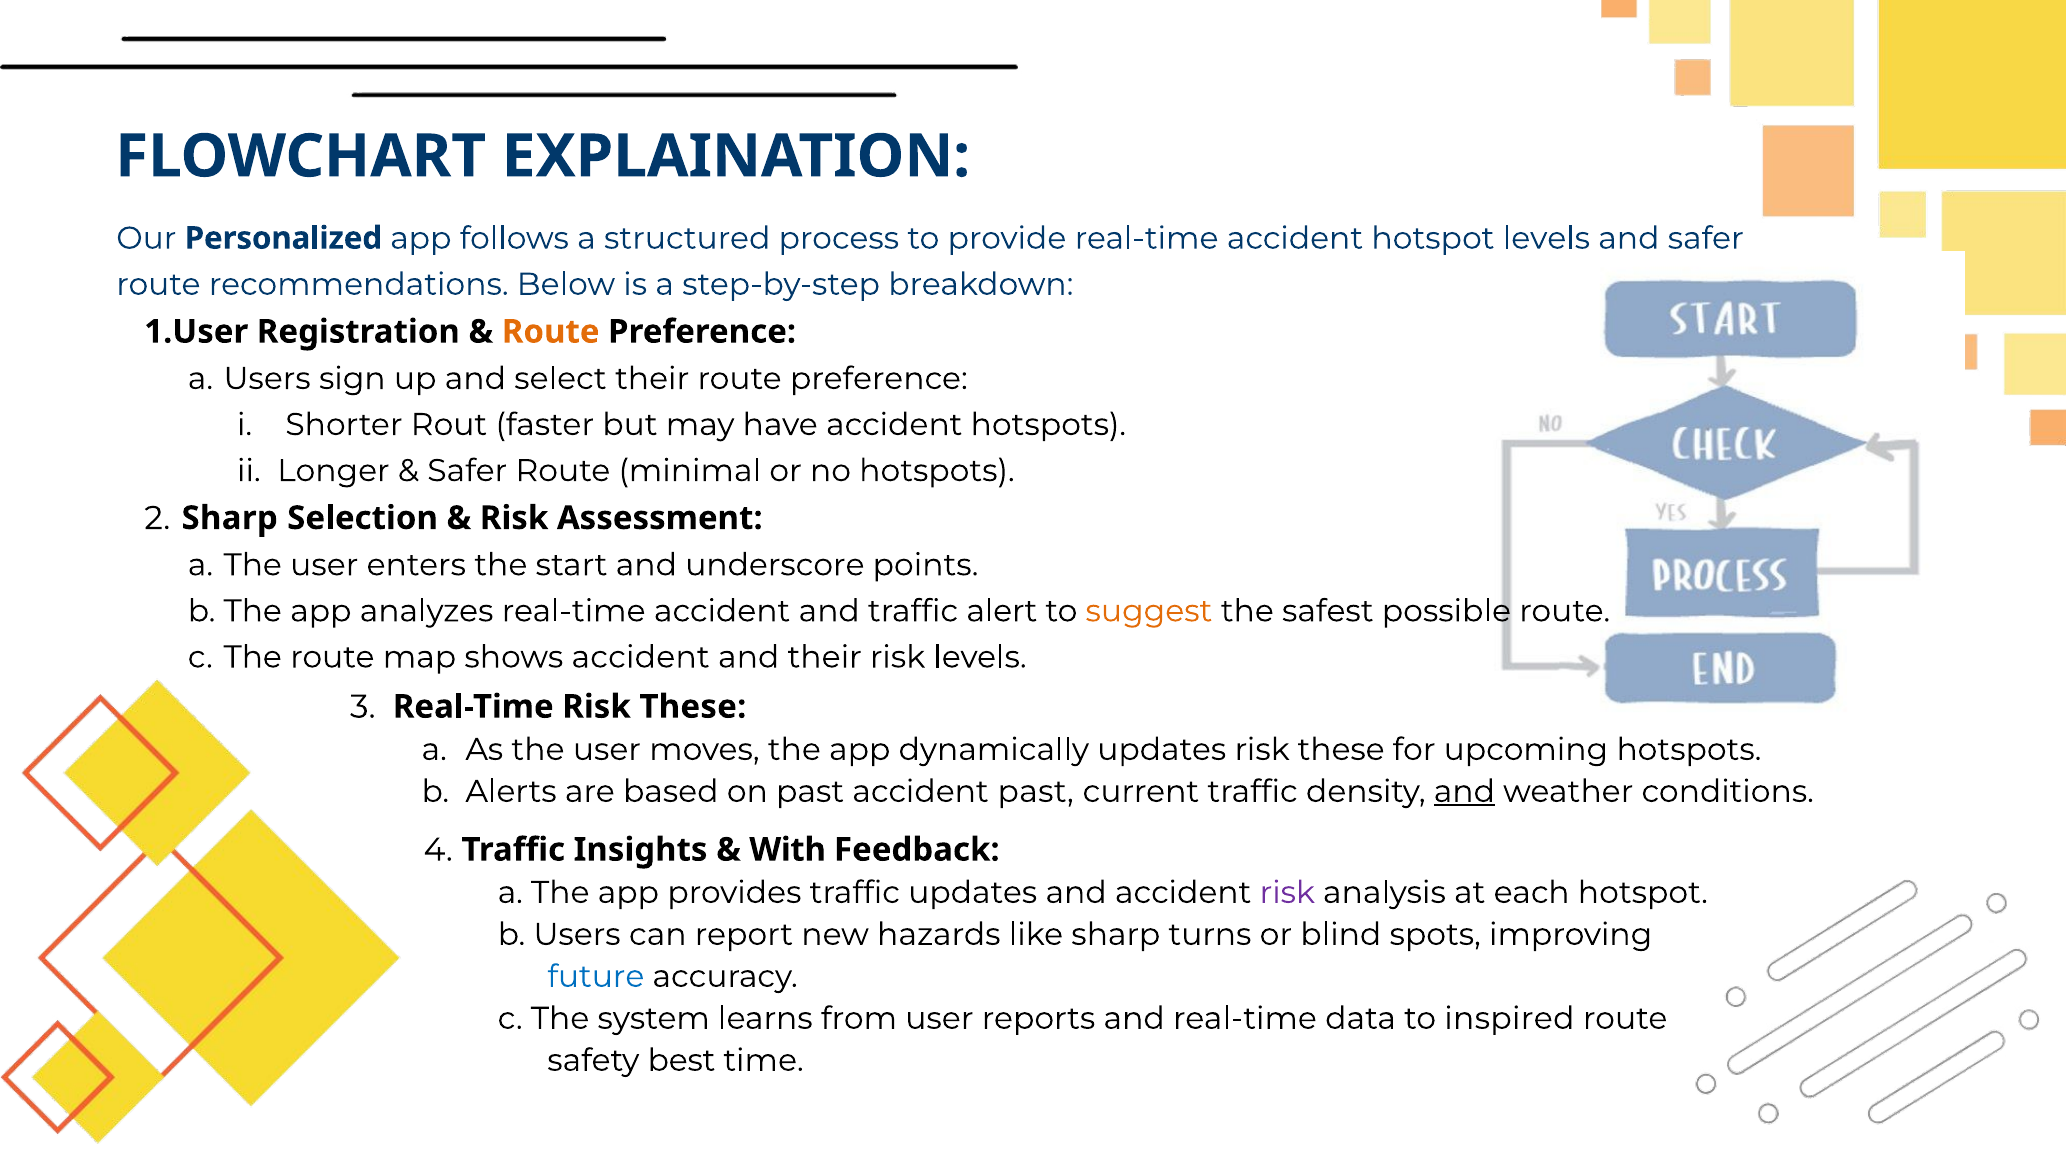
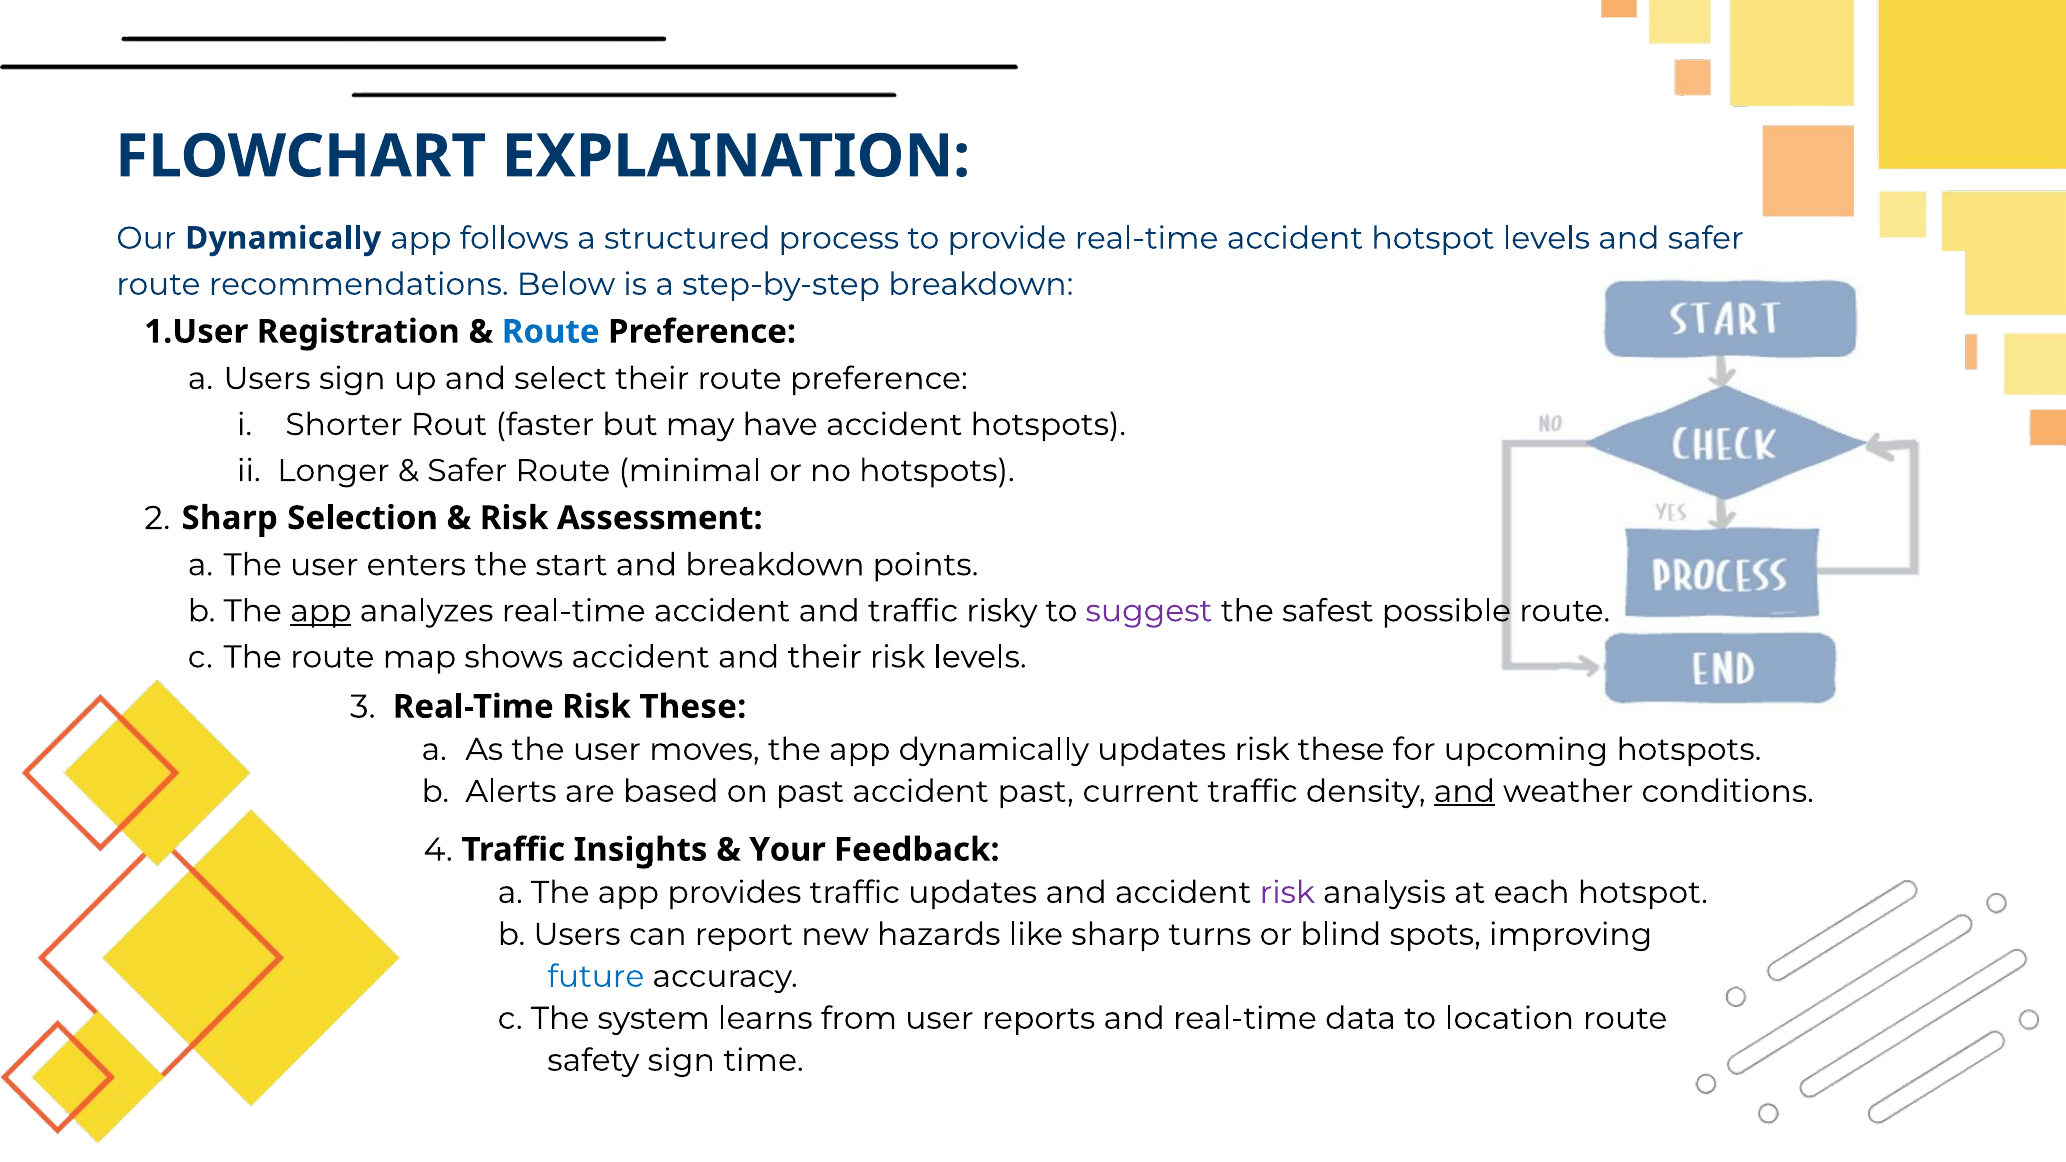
Our Personalized: Personalized -> Dynamically (283, 238)
Route colour: orange -> blue (551, 332)
and underscore: underscore -> breakdown (775, 565)
app underline: none -> present (321, 611)
alert: alert -> risky (1002, 611)
suggest colour: orange -> purple (1149, 611)
With: With -> Your (788, 850)
inspired: inspired -> location (1509, 1019)
safety best: best -> sign (681, 1060)
